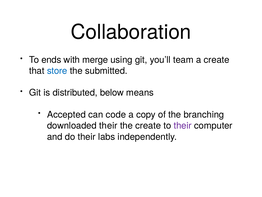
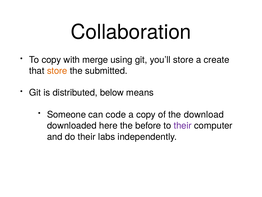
To ends: ends -> copy (51, 60)
you’ll team: team -> store (183, 60)
store colour: blue -> orange (57, 71)
Accepted: Accepted -> Someone (66, 114)
branching: branching -> download (204, 114)
downloaded their: their -> here (108, 125)
the create: create -> before (148, 125)
